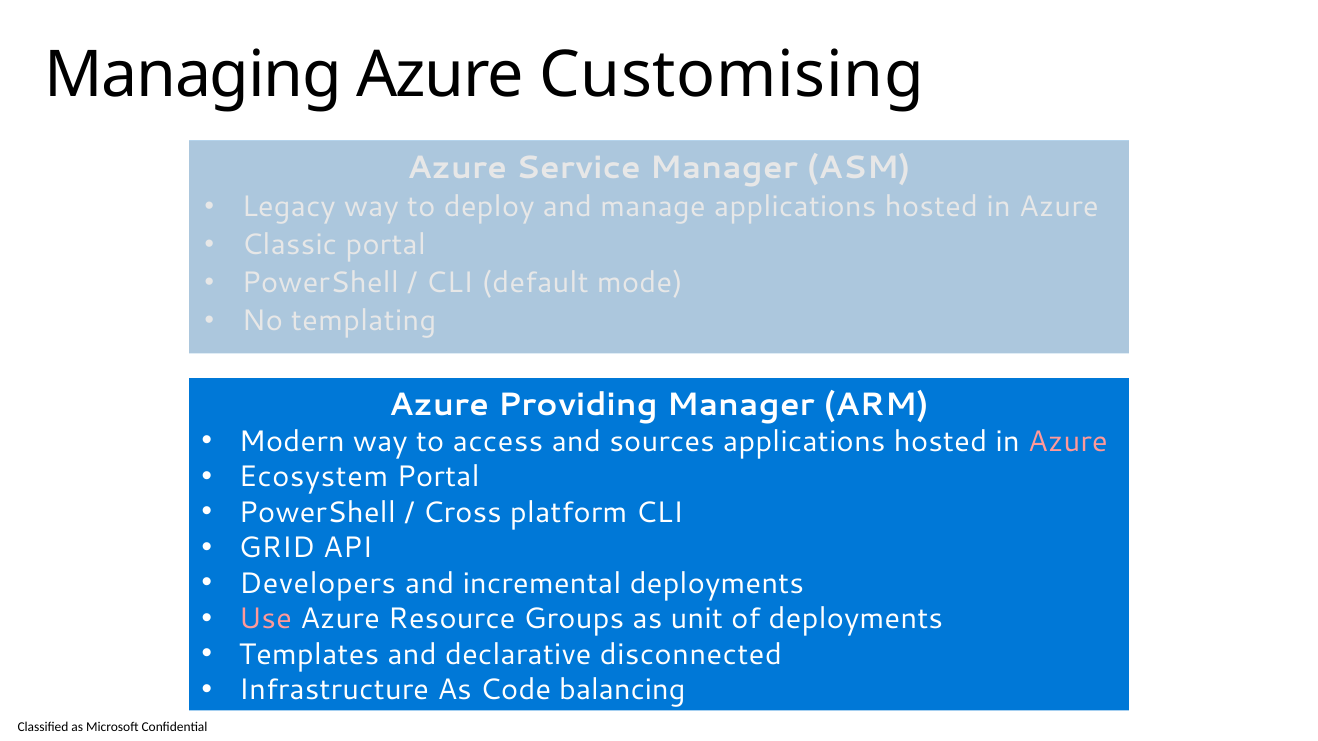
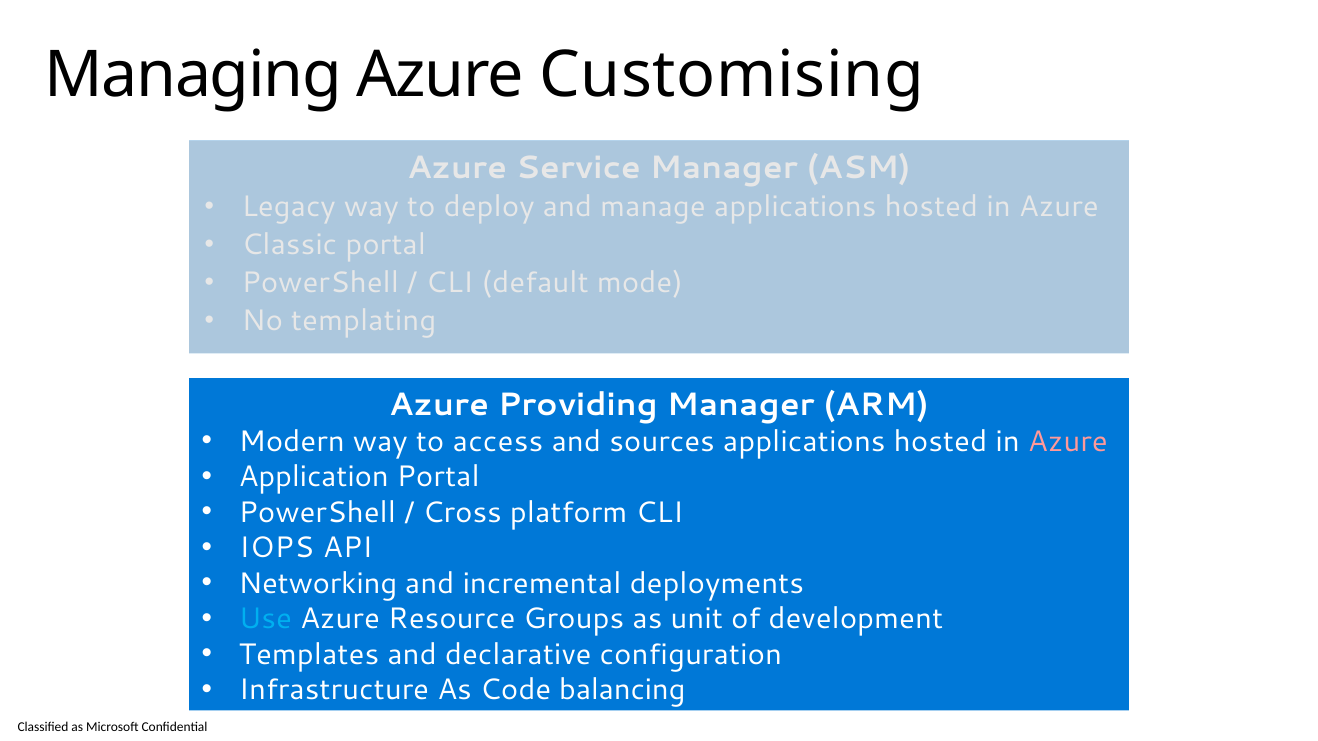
Ecosystem: Ecosystem -> Application (314, 477)
GRID: GRID -> IOPS (277, 548)
Developers: Developers -> Networking (318, 584)
Use colour: pink -> light blue (265, 619)
of deployments: deployments -> development (856, 619)
disconnected: disconnected -> configuration (691, 655)
